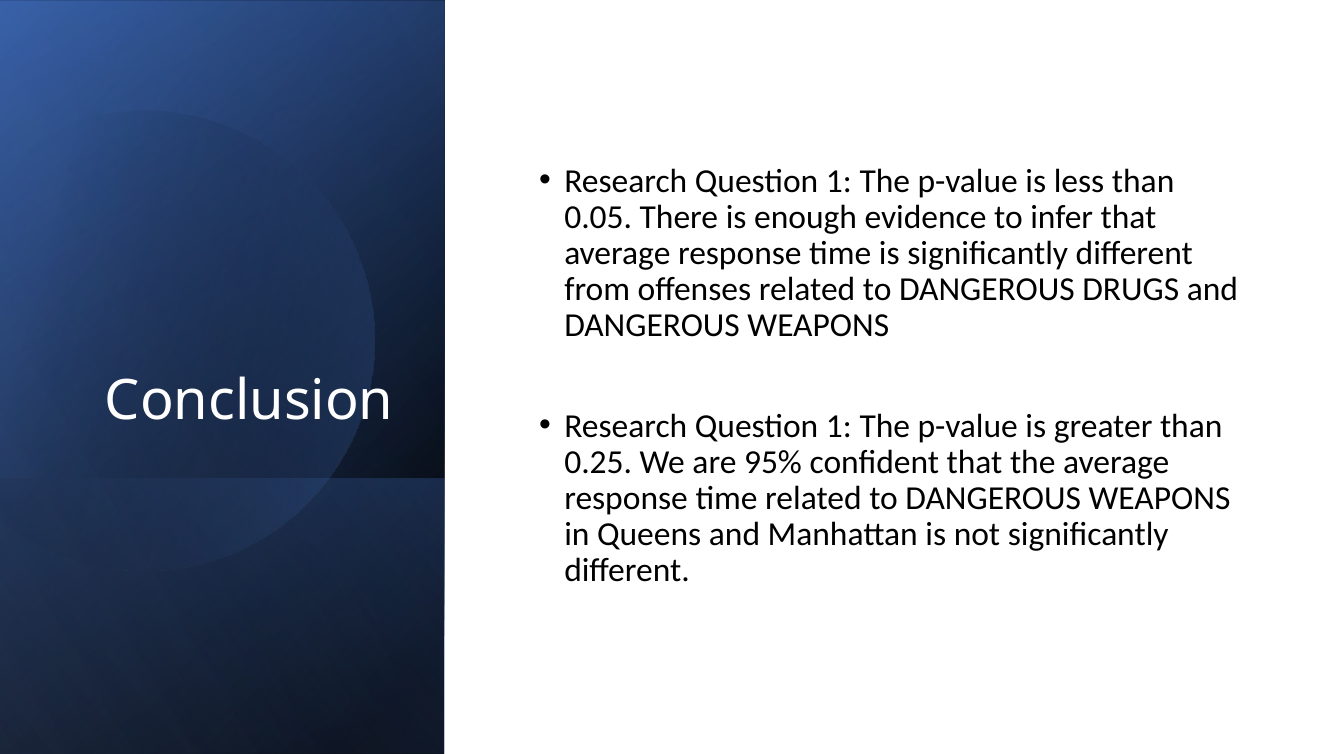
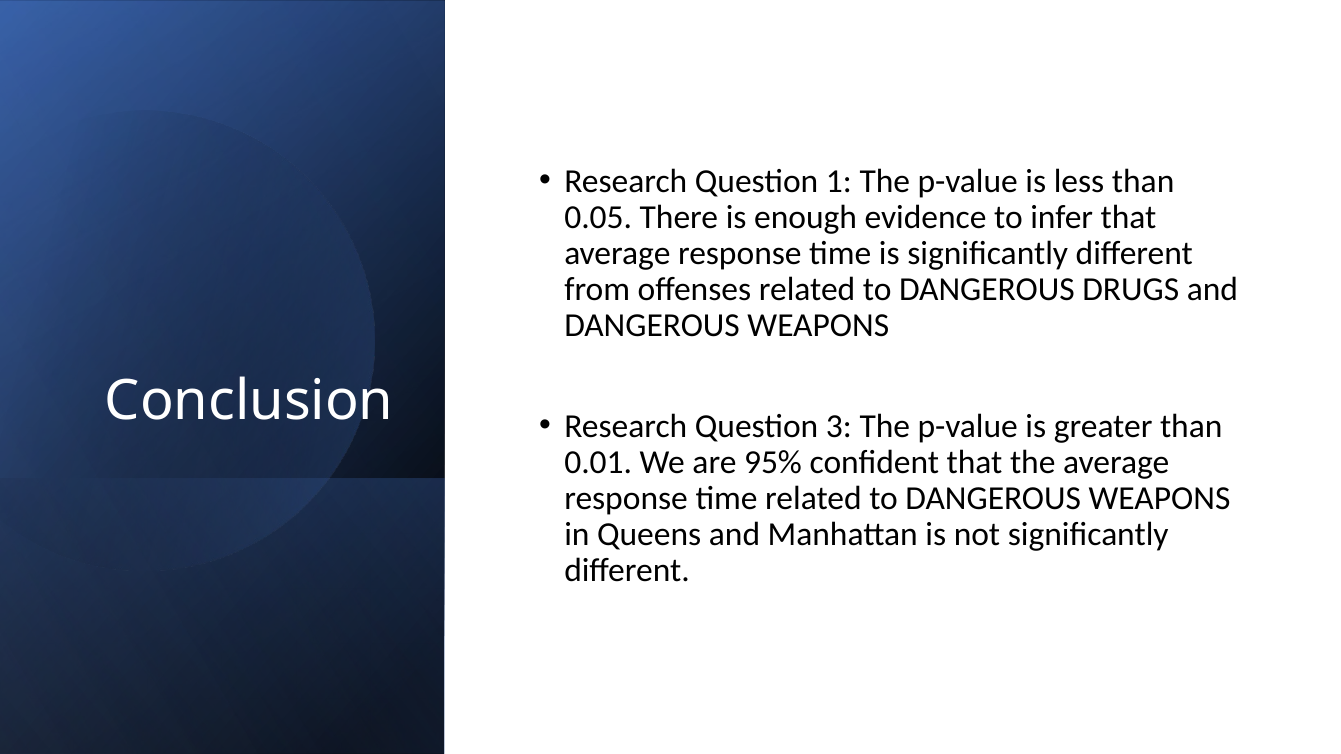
1: 1 -> 3 (839, 426)
0.25: 0.25 -> 0.01 (598, 463)
